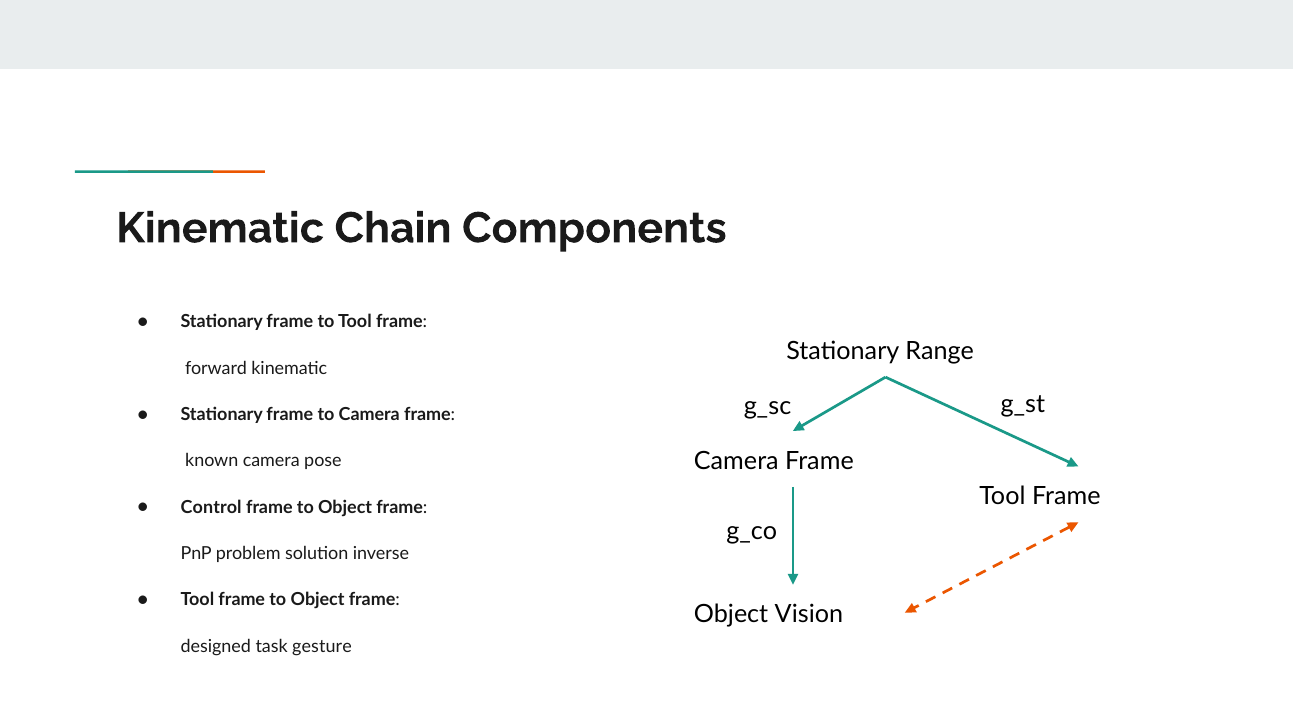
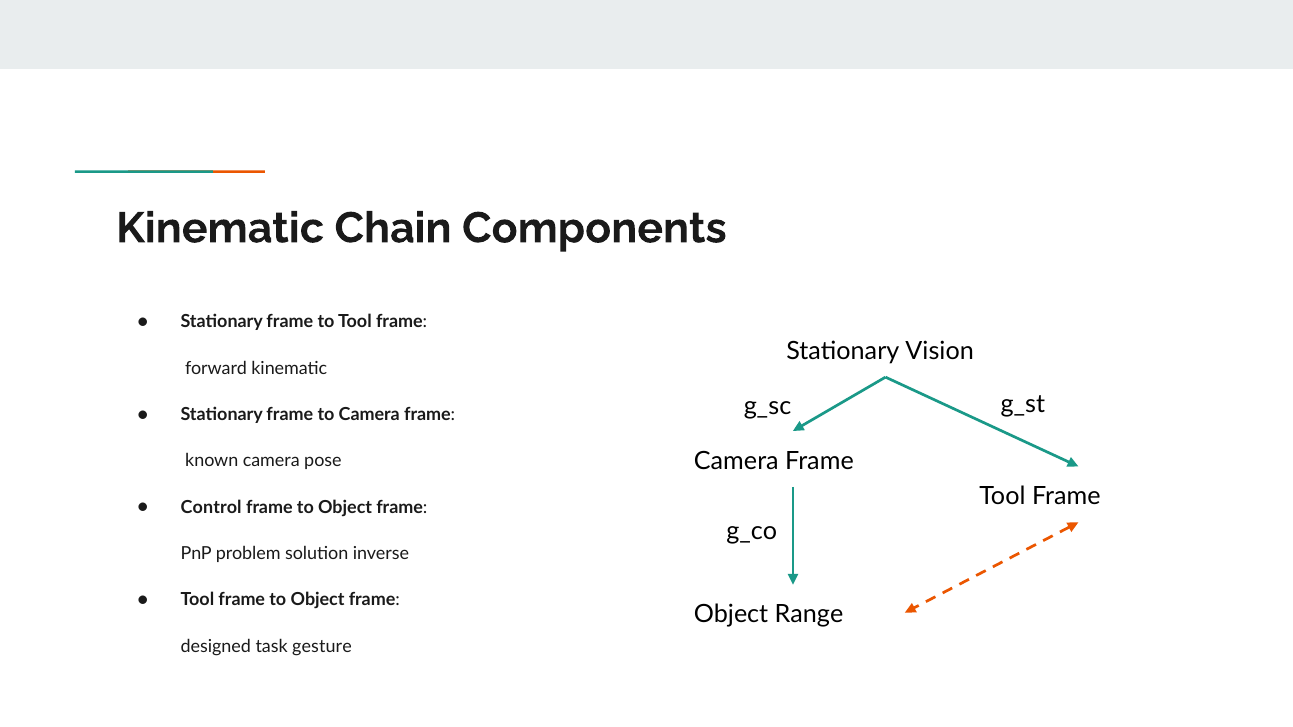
Range: Range -> Vision (940, 351)
Vision: Vision -> Range (809, 615)
